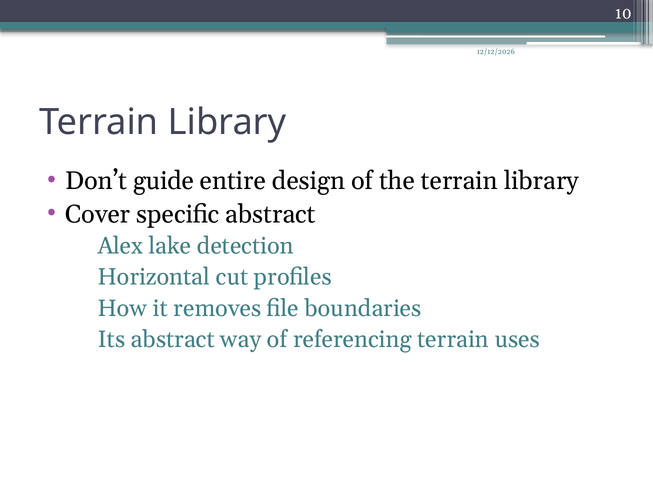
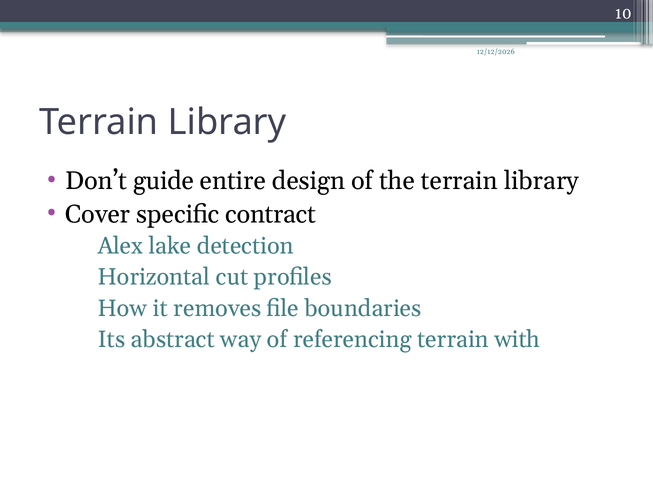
specific abstract: abstract -> contract (271, 214)
uses: uses -> with (517, 339)
